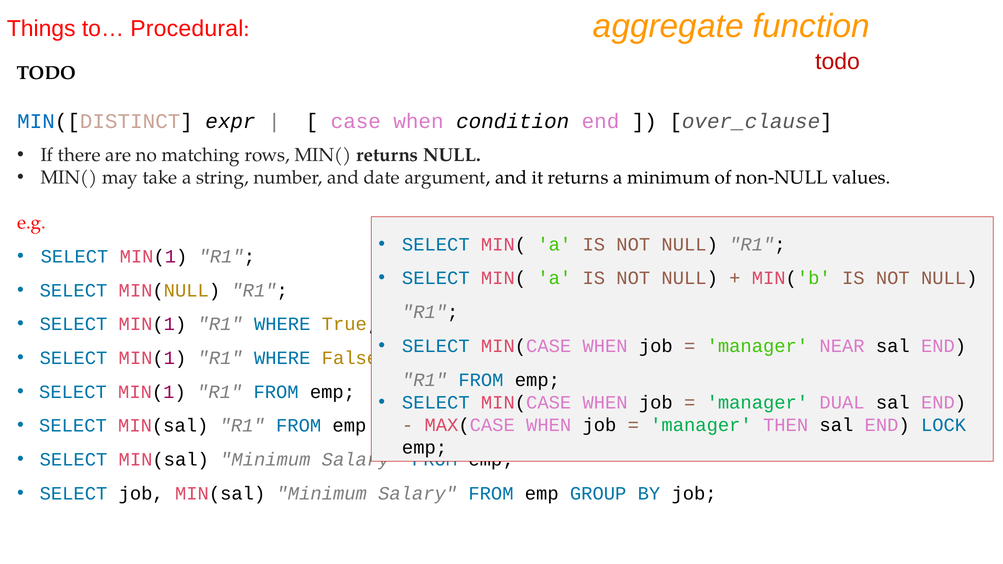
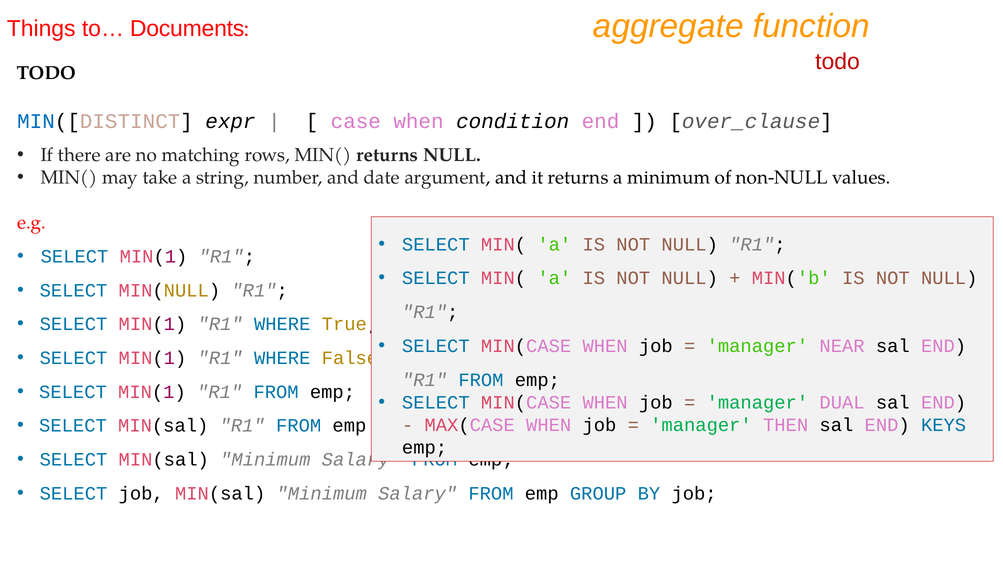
Procedural: Procedural -> Documents (187, 29)
LOCK: LOCK -> KEYS (944, 425)
